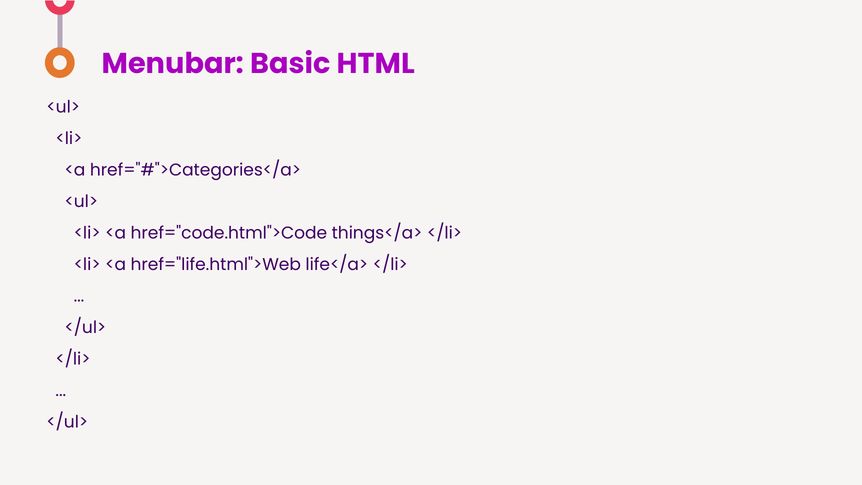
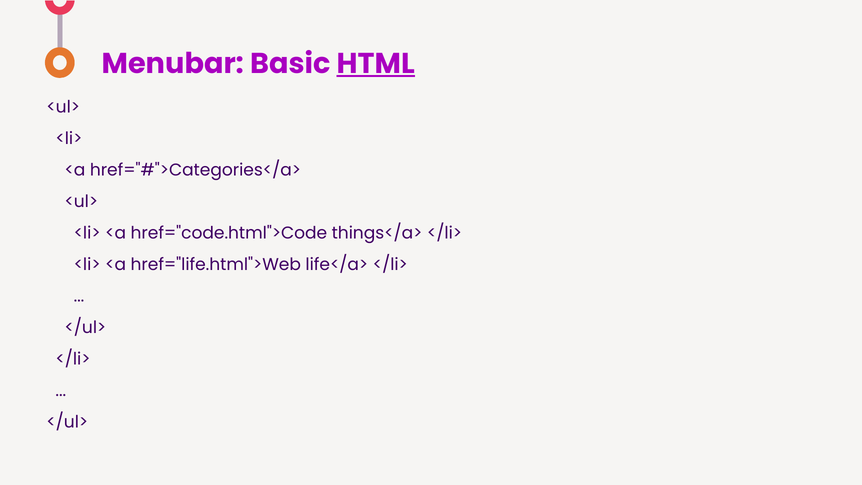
HTML underline: none -> present (376, 64)
